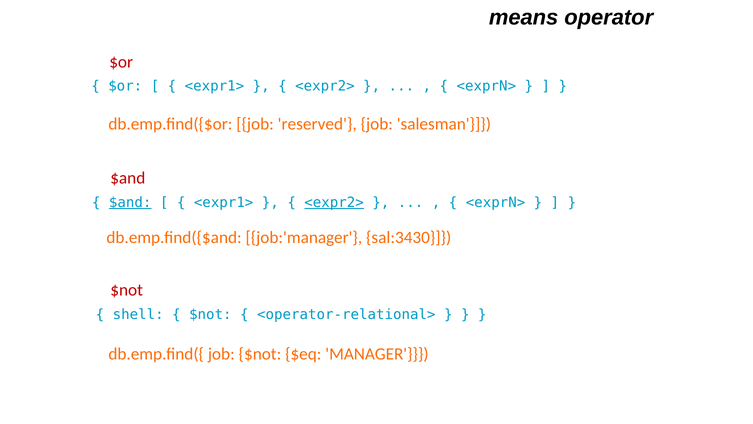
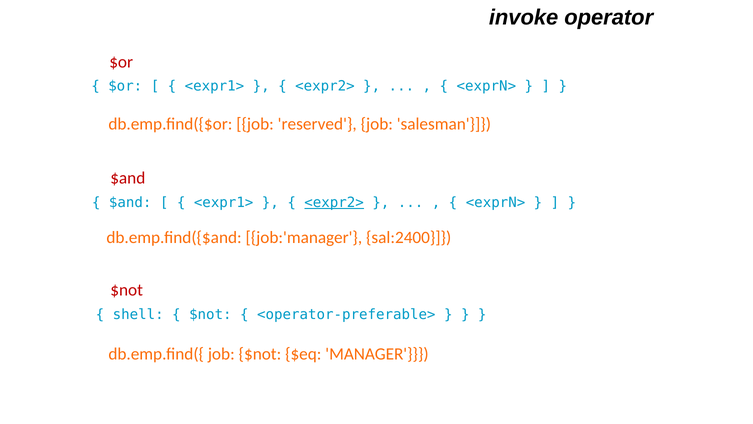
means: means -> invoke (524, 17)
$and underline: present -> none (130, 202)
sal:3430: sal:3430 -> sal:2400 (409, 237)
<operator-relational>: <operator-relational> -> <operator-preferable> (346, 314)
